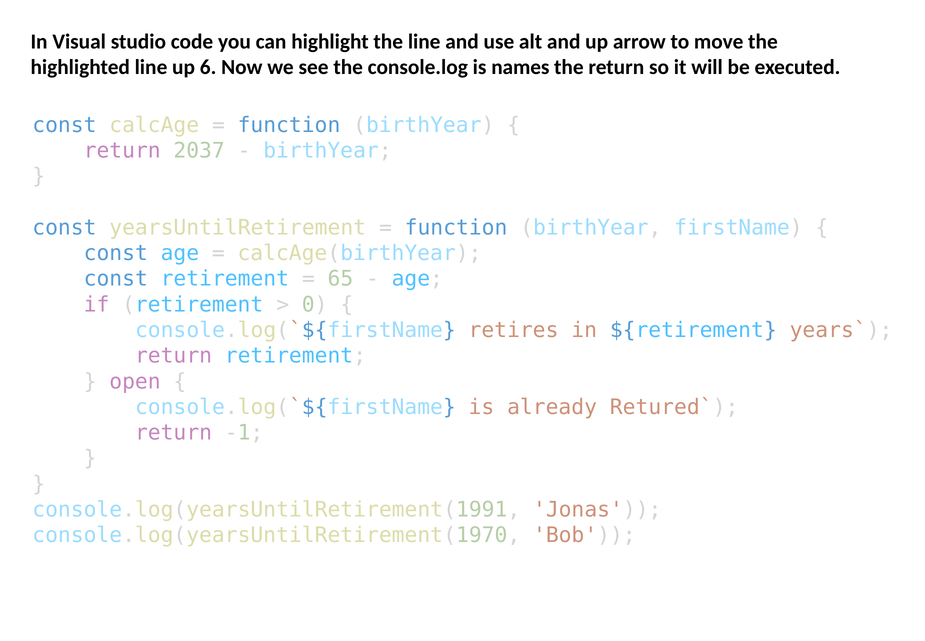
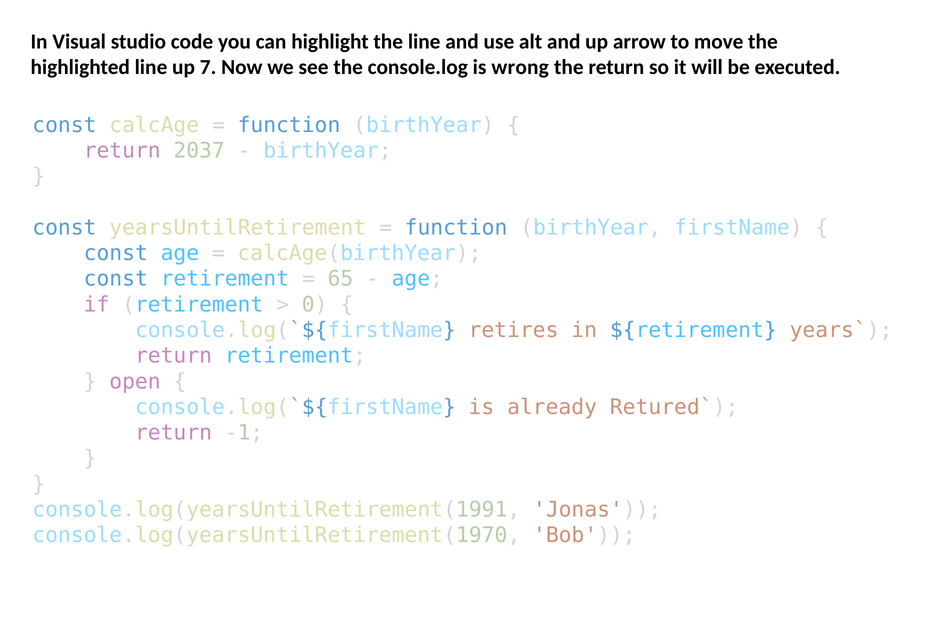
6: 6 -> 7 (208, 67)
names: names -> wrong (520, 67)
